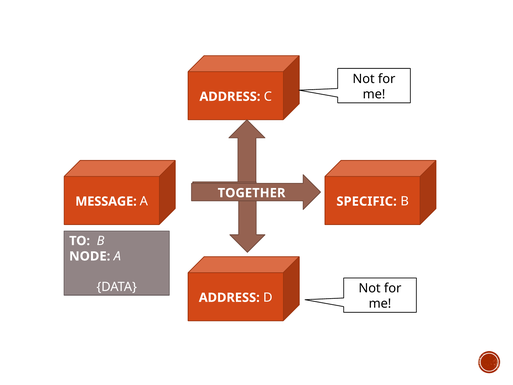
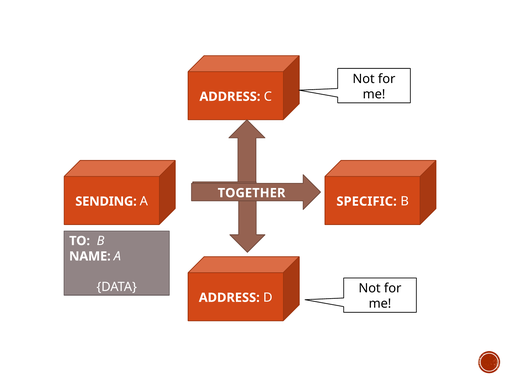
MESSAGE: MESSAGE -> SENDING (106, 201)
NODE: NODE -> NAME (90, 256)
